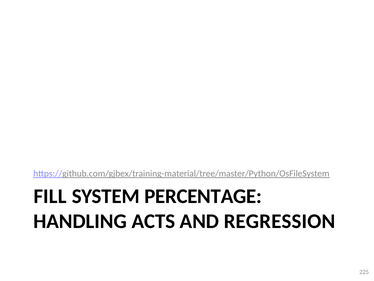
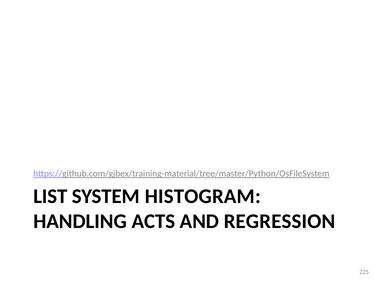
FILL: FILL -> LIST (50, 196)
PERCENTAGE: PERCENTAGE -> HISTOGRAM (203, 196)
